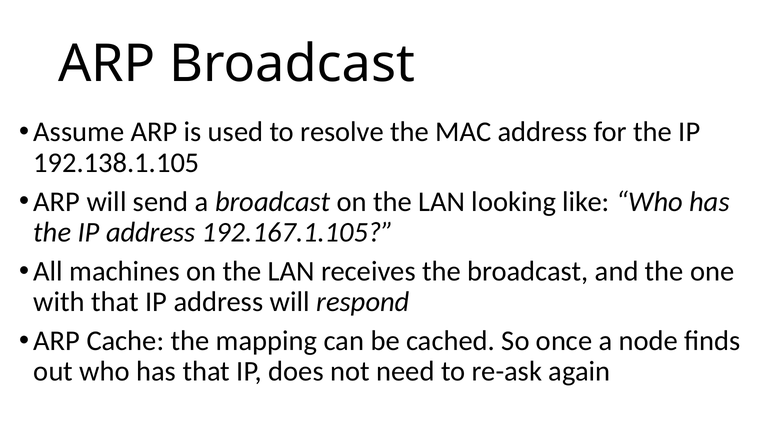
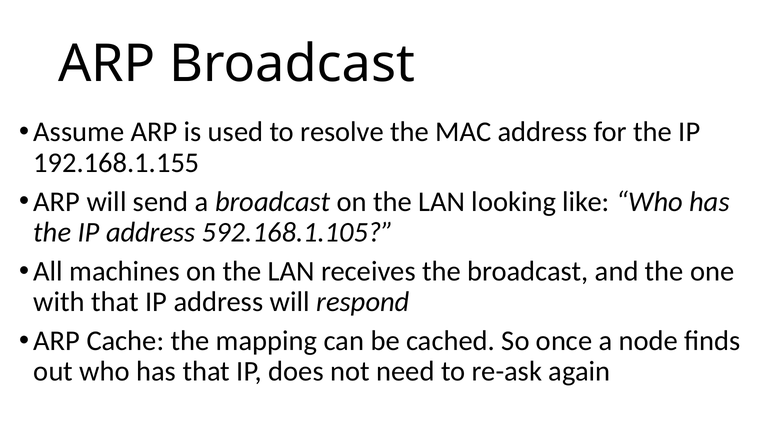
192.138.1.105: 192.138.1.105 -> 192.168.1.155 (116, 163)
192.167.1.105: 192.167.1.105 -> 592.168.1.105 (298, 232)
